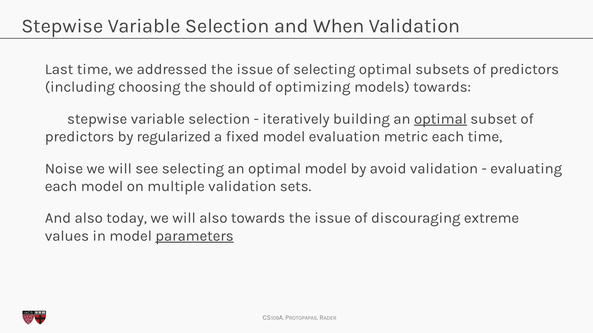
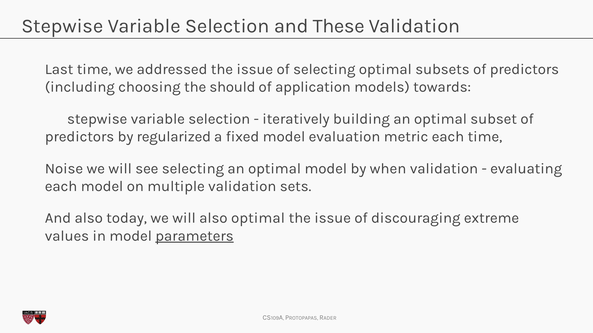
When: When -> These (339, 26)
optimizing: optimizing -> application (313, 87)
optimal underline: present -> none (440, 119)
avoid: avoid -> when (388, 169)
also towards: towards -> optimal (258, 218)
